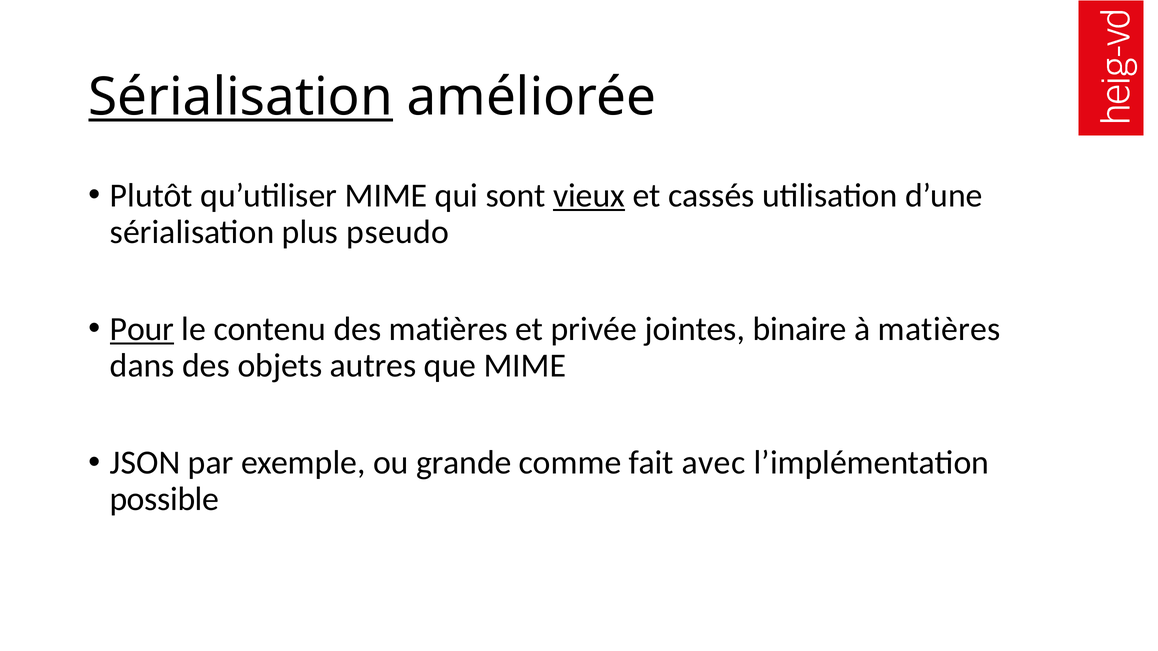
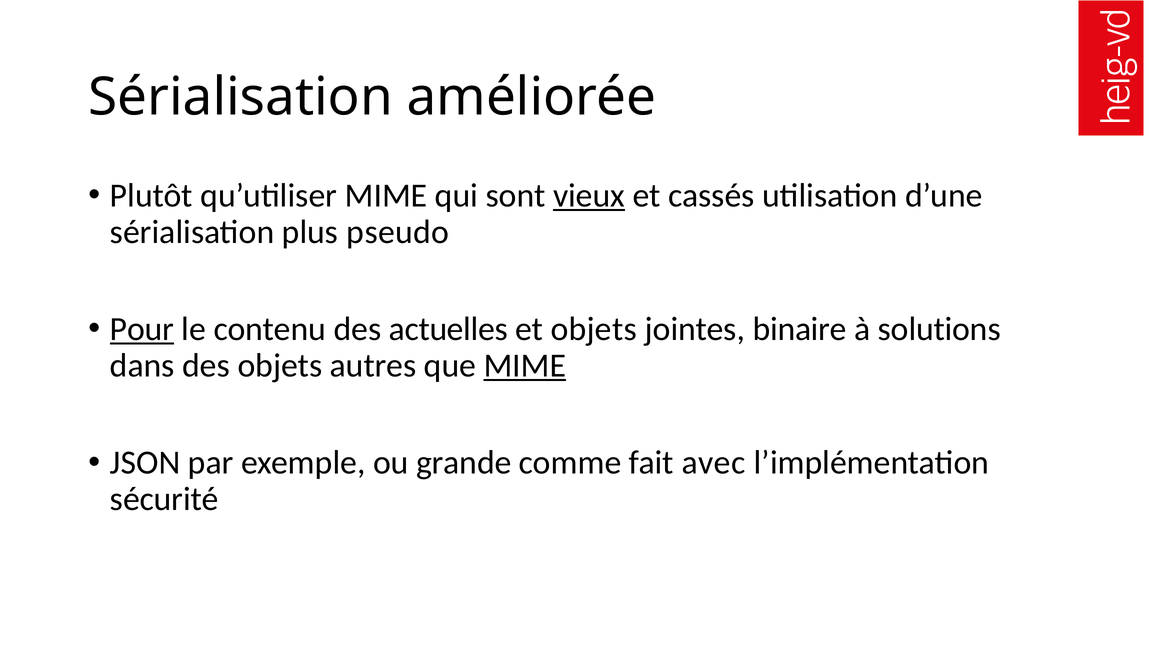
Sérialisation underline: present -> none (241, 97)
des matières: matières -> actuelles (448, 329)
et privée: privée -> objets (594, 329)
à matières: matières -> solutions (939, 329)
MIME underline: none -> present (525, 366)
possible: possible -> sécurité (164, 499)
